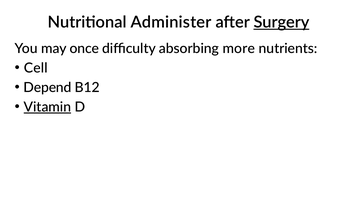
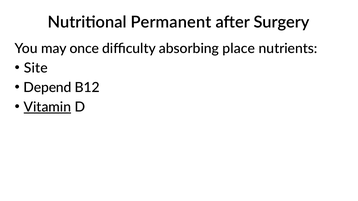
Administer: Administer -> Permanent (171, 22)
Surgery underline: present -> none (281, 22)
more: more -> place (239, 49)
Cell: Cell -> Site (36, 68)
